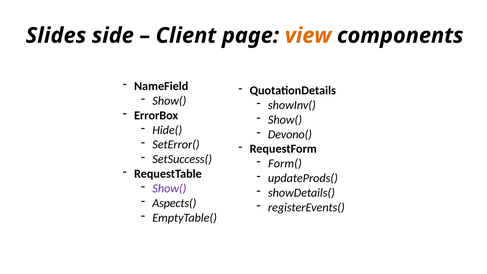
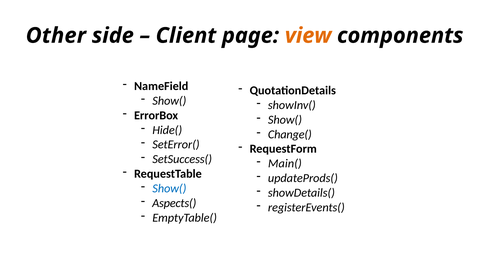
Slides: Slides -> Other (56, 36)
Devono(: Devono( -> Change( (290, 134)
Form(: Form( -> Main( (285, 164)
Show( colour: purple -> blue (169, 188)
